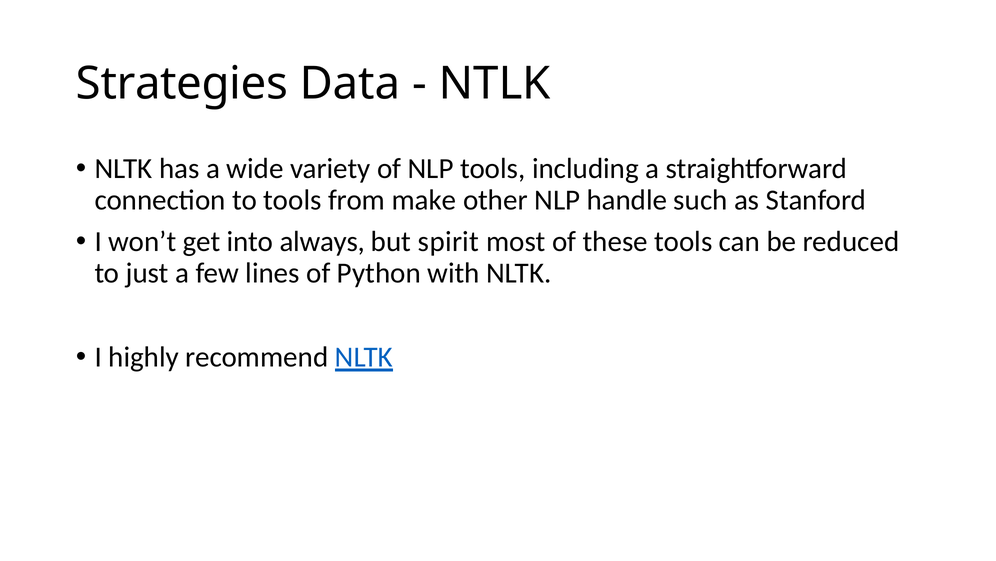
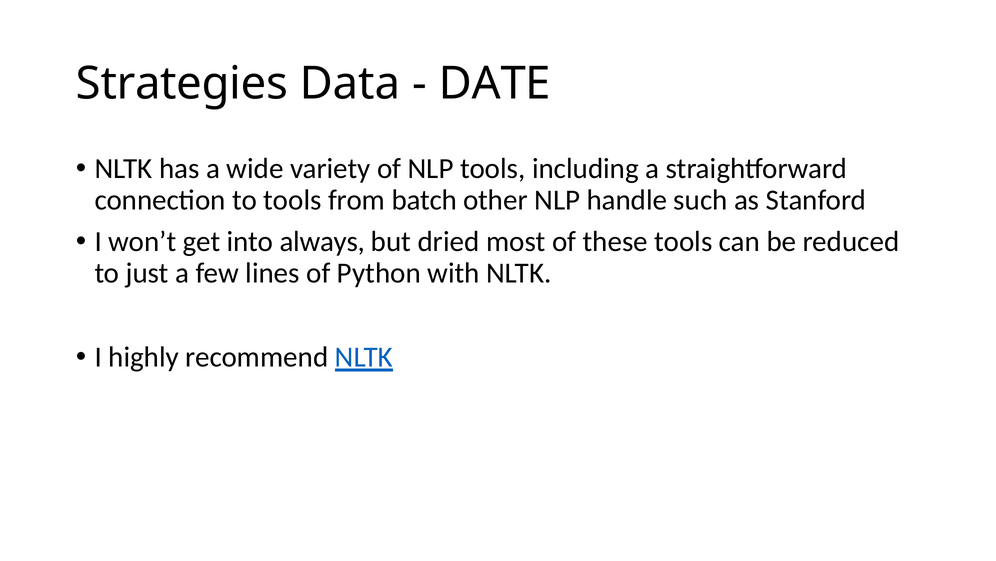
NTLK: NTLK -> DATE (495, 84)
make: make -> batch (424, 200)
spirit: spirit -> dried (449, 242)
